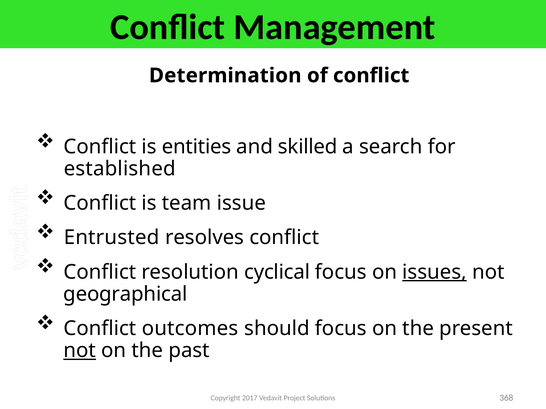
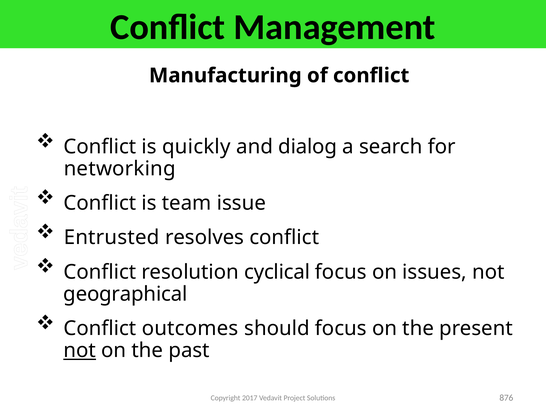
Determination: Determination -> Manufacturing (225, 76)
entities: entities -> quickly (196, 147)
skilled: skilled -> dialog (308, 147)
established: established -> networking (120, 169)
issues underline: present -> none (435, 272)
368: 368 -> 876 (506, 398)
